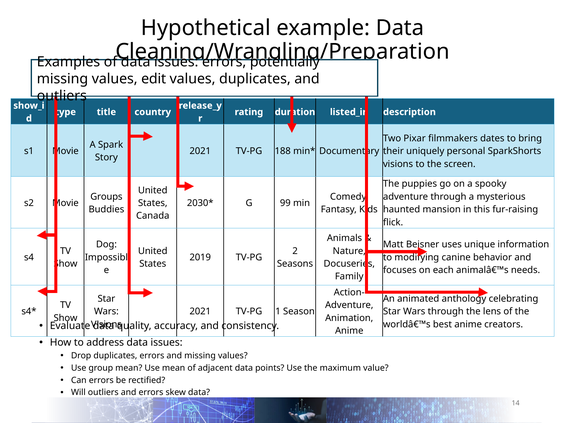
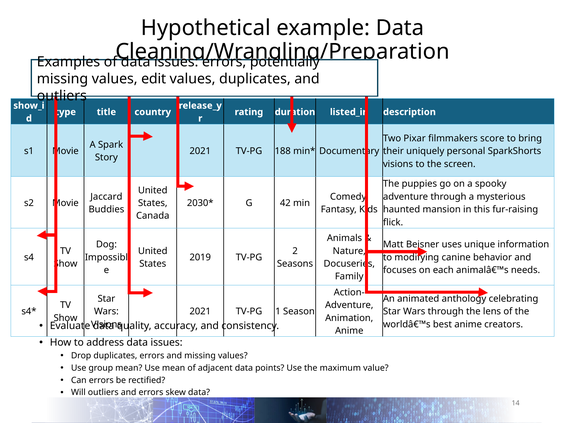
dates: dates -> score (492, 138)
Groups: Groups -> Jaccard (106, 197)
99: 99 -> 42 (285, 203)
